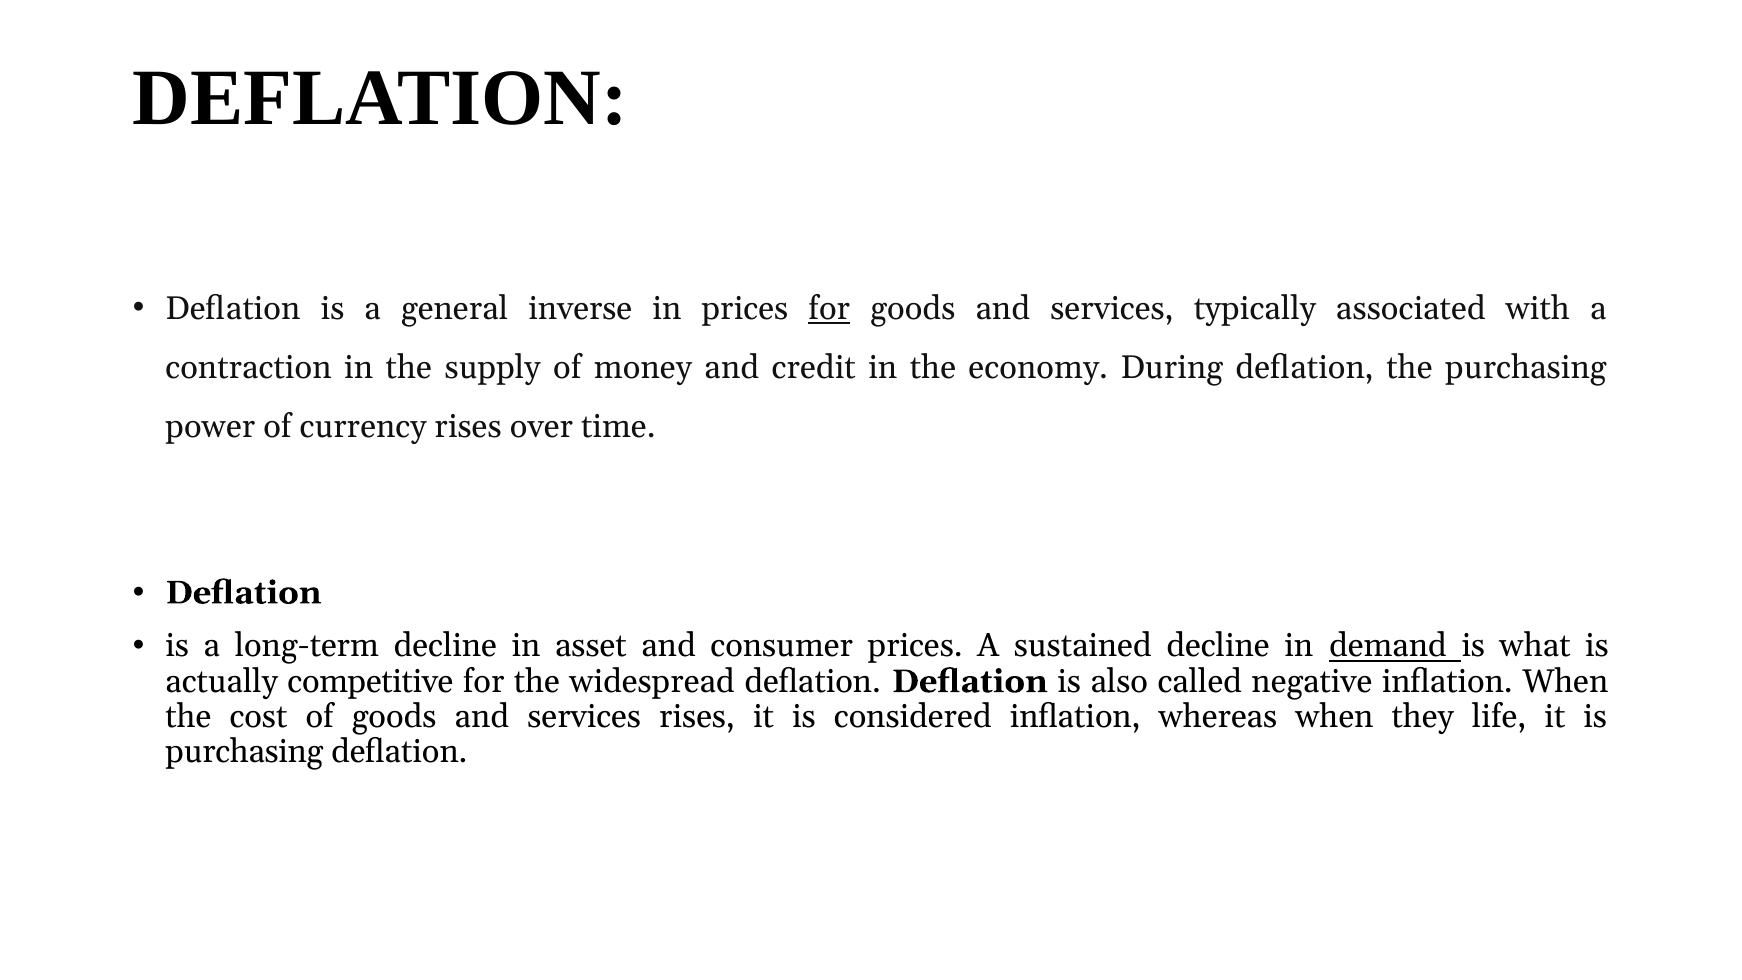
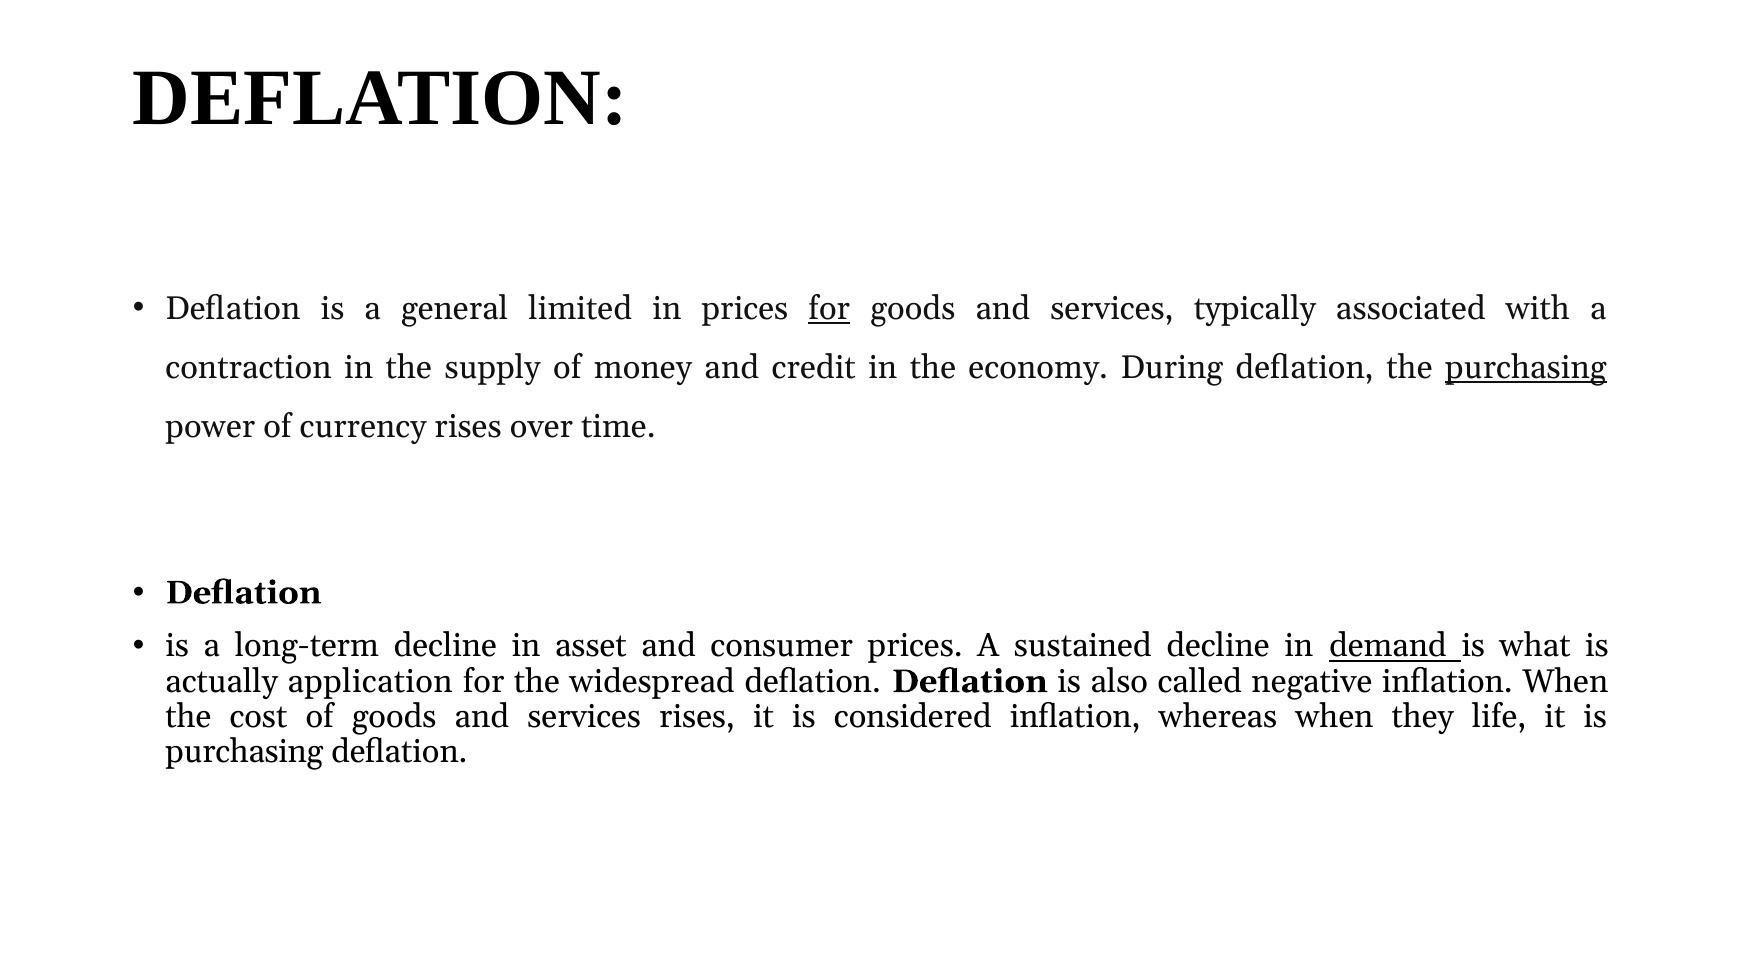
inverse: inverse -> limited (580, 309)
purchasing underline: none -> present (1526, 368)
competitive: competitive -> application (370, 681)
